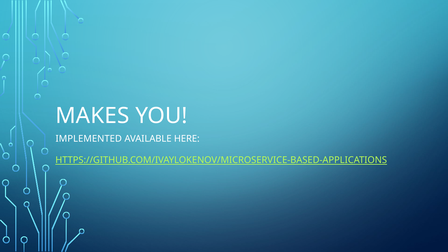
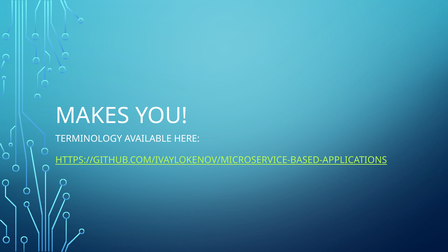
IMPLEMENTED: IMPLEMENTED -> TERMINOLOGY (89, 139)
